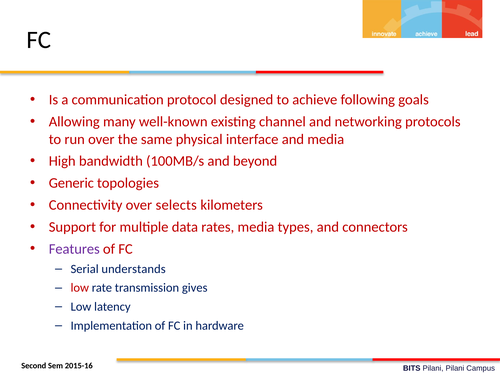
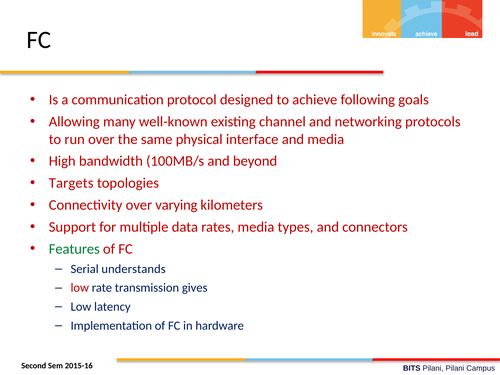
Generic: Generic -> Targets (71, 183)
selects: selects -> varying (176, 205)
Features colour: purple -> green (74, 249)
